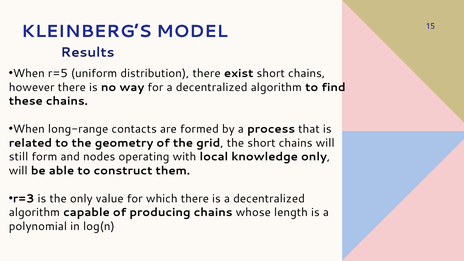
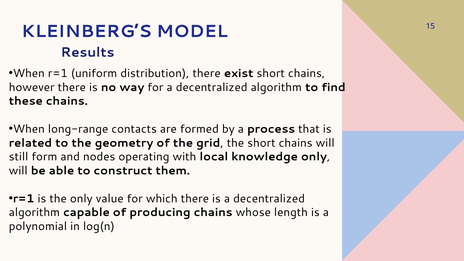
When r=5: r=5 -> r=1 (58, 73)
r=3: r=3 -> r=1 (24, 199)
